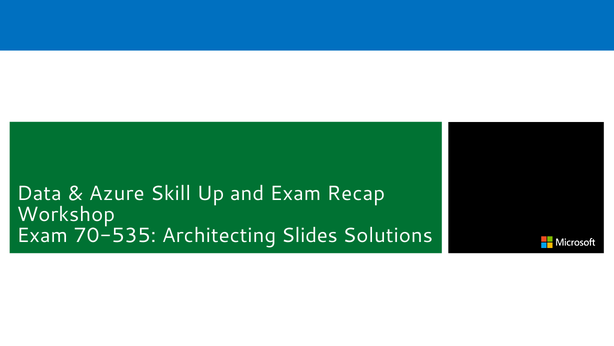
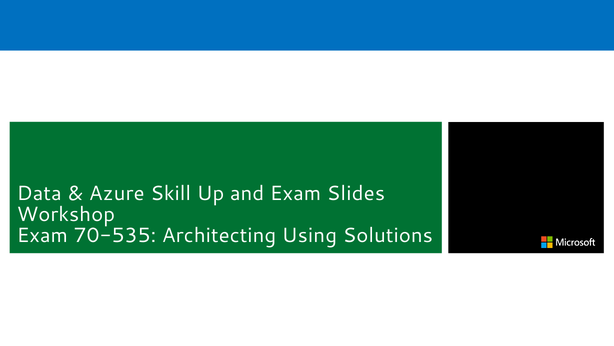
Recap: Recap -> Slides (356, 193)
Slides: Slides -> Using (309, 235)
